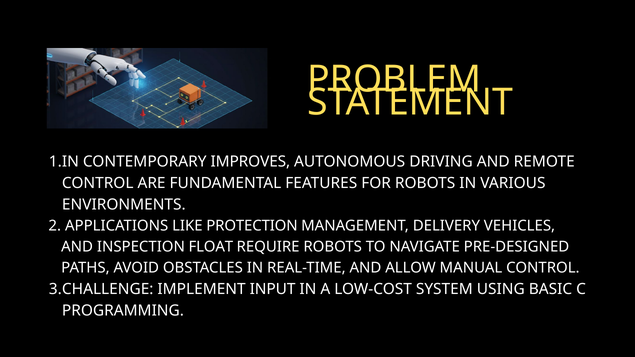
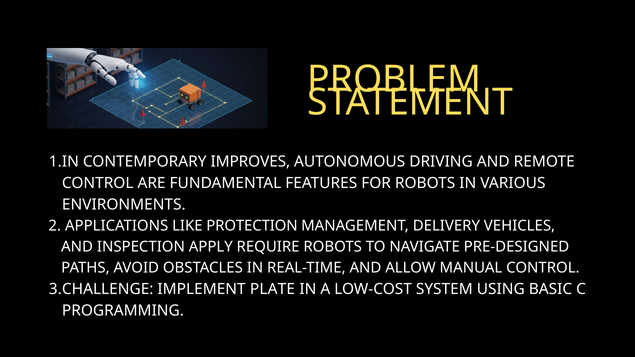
FLOAT: FLOAT -> APPLY (211, 247)
INPUT: INPUT -> PLATE (272, 289)
